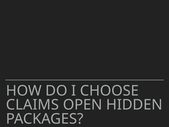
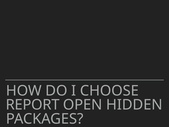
CLAIMS: CLAIMS -> REPORT (33, 105)
